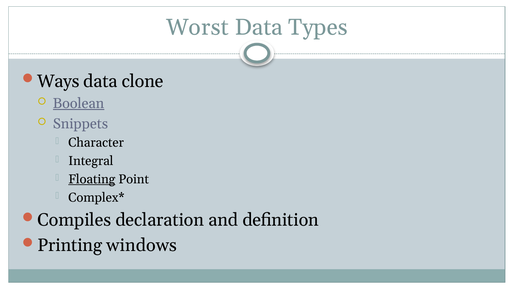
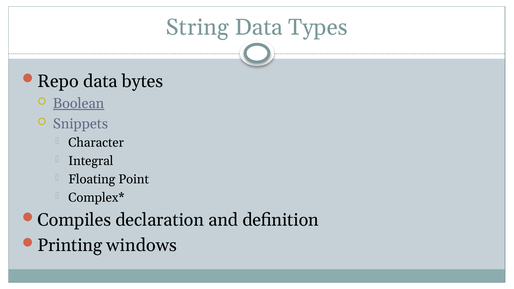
Worst: Worst -> String (197, 27)
Ways: Ways -> Repo (58, 81)
clone: clone -> bytes (143, 81)
Floating underline: present -> none (92, 179)
